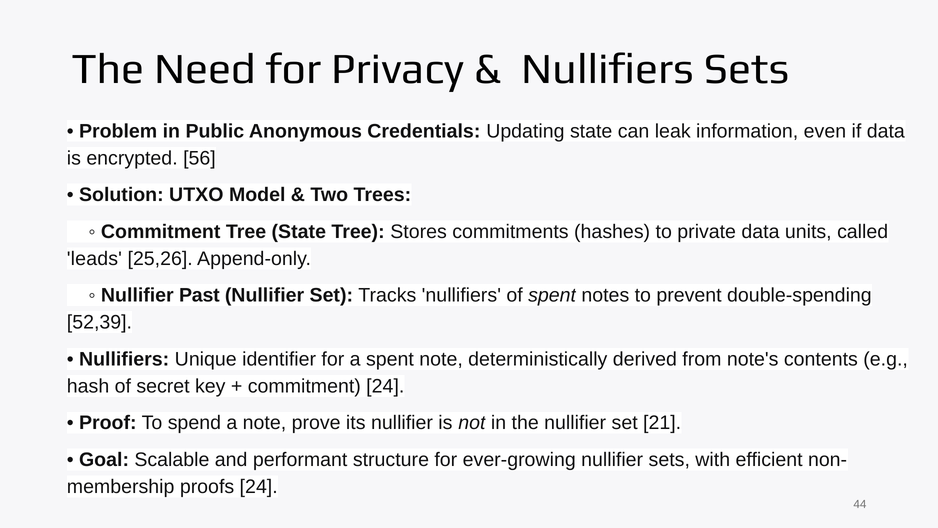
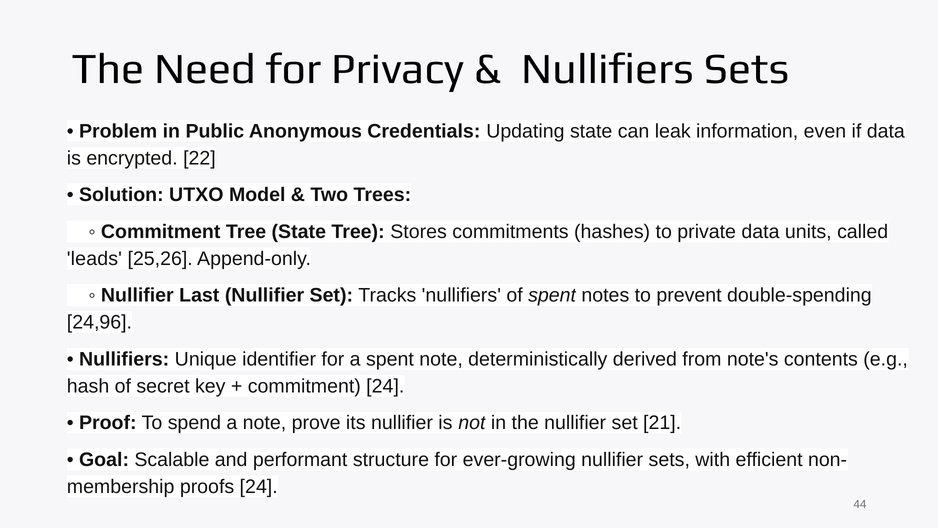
56: 56 -> 22 (199, 158)
Past: Past -> Last (199, 295)
52,39: 52,39 -> 24,96 (99, 322)
